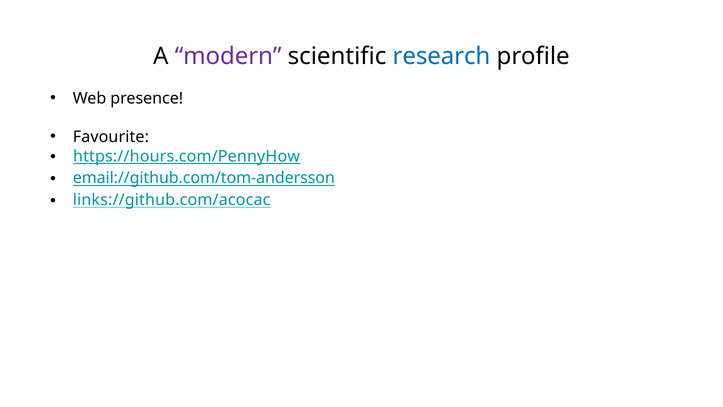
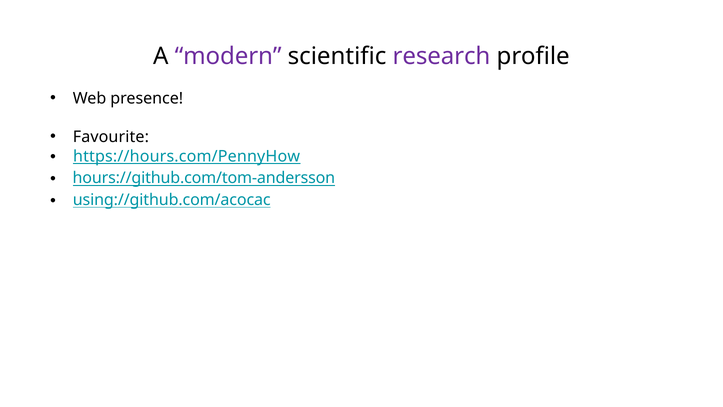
research colour: blue -> purple (442, 56)
email://github.com/tom-andersson: email://github.com/tom-andersson -> hours://github.com/tom-andersson (204, 178)
links://github.com/acocac: links://github.com/acocac -> using://github.com/acocac (172, 200)
